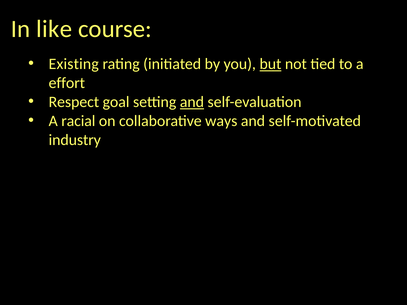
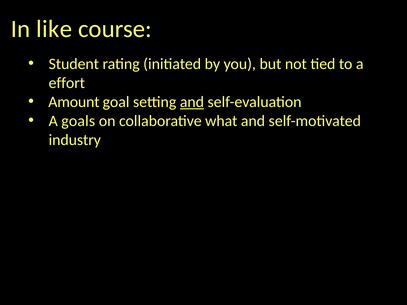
Existing: Existing -> Student (74, 64)
but underline: present -> none (270, 64)
Respect: Respect -> Amount (74, 102)
racial: racial -> goals (78, 121)
ways: ways -> what (221, 121)
